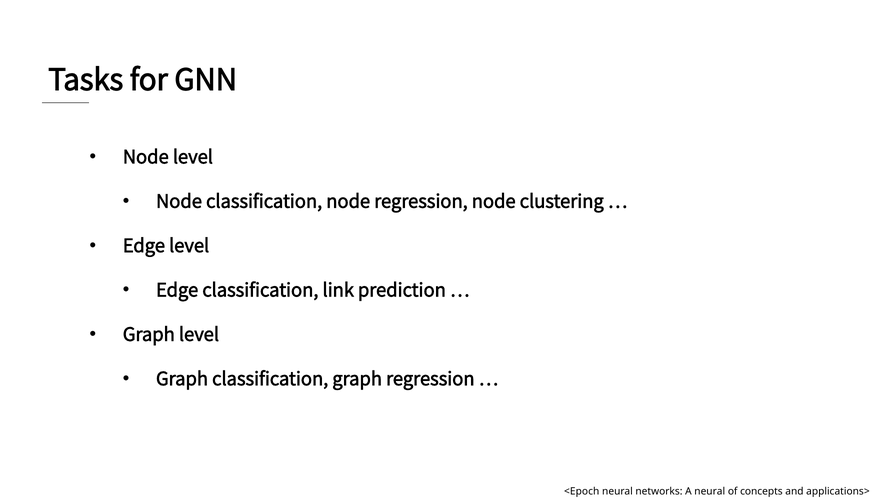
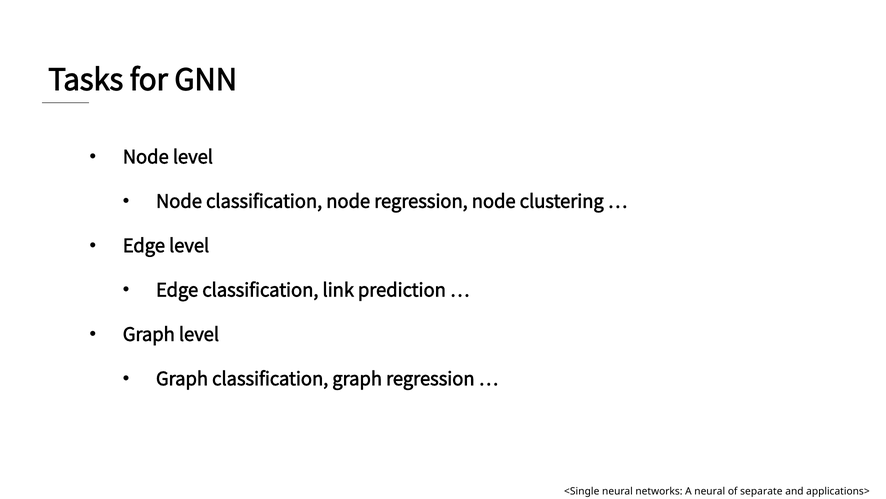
<Epoch: <Epoch -> <Single (582, 491)
concepts: concepts -> separate (761, 491)
